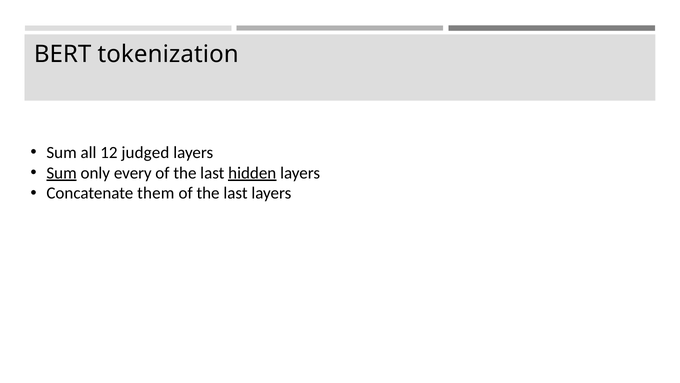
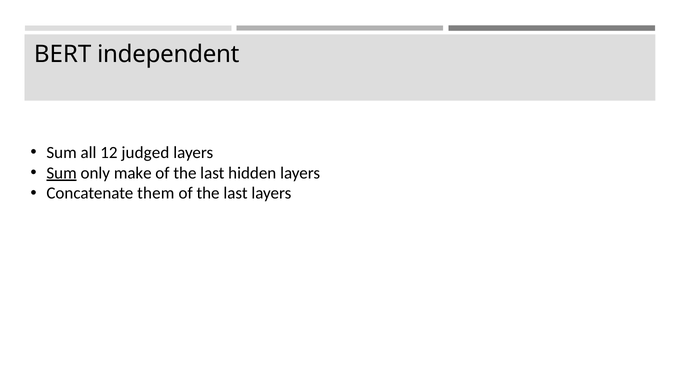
tokenization: tokenization -> independent (168, 54)
every: every -> make (133, 173)
hidden underline: present -> none (252, 173)
